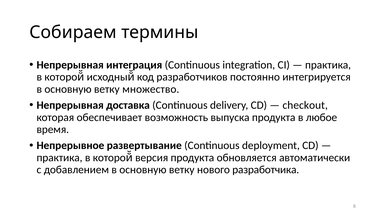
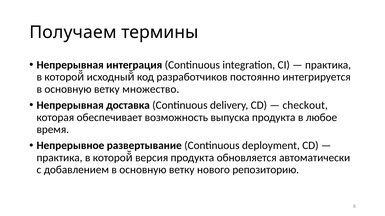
Собираем: Собираем -> Получаем (73, 32)
разработчика: разработчика -> репозиторию (266, 170)
